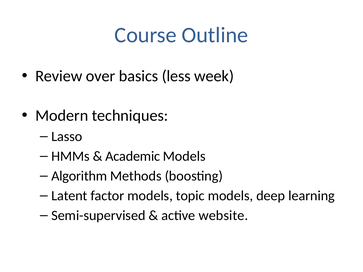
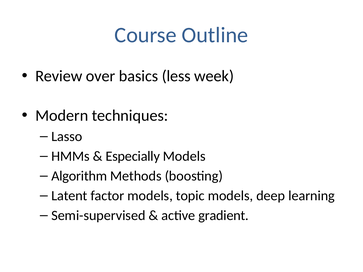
Academic: Academic -> Especially (133, 156)
website: website -> gradient (224, 216)
